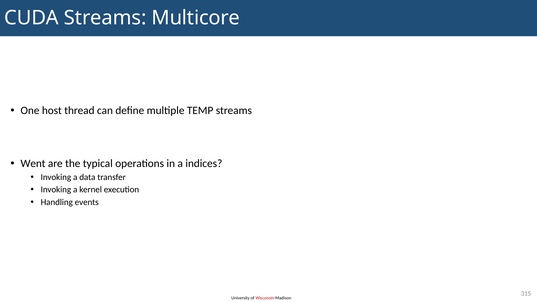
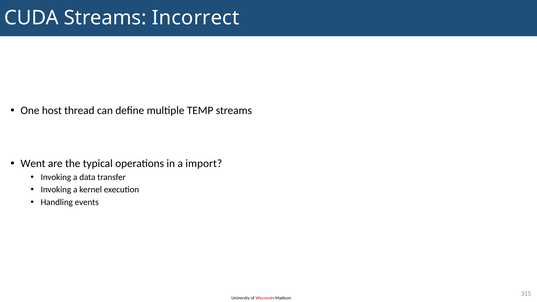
Multicore: Multicore -> Incorrect (196, 18)
indices: indices -> import (204, 164)
